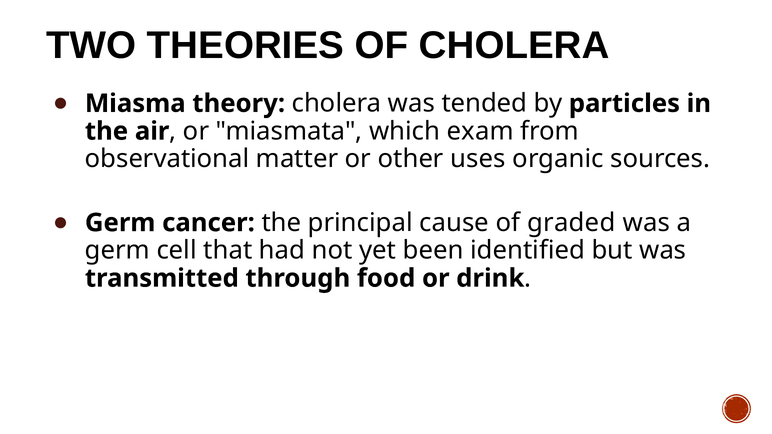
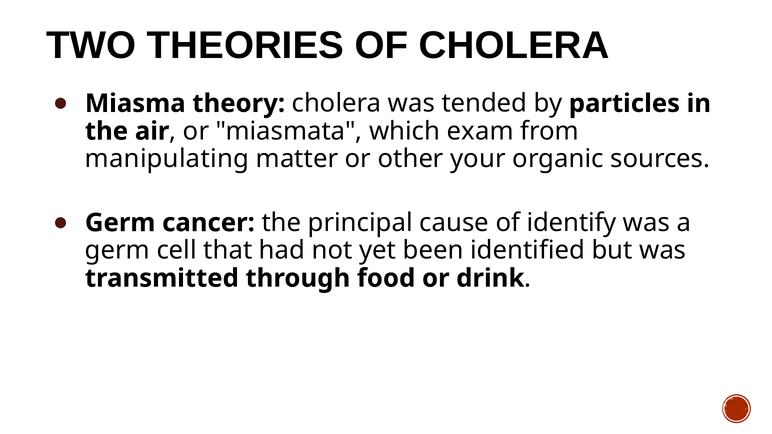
observational: observational -> manipulating (167, 159)
uses: uses -> your (478, 159)
graded: graded -> identify (572, 223)
